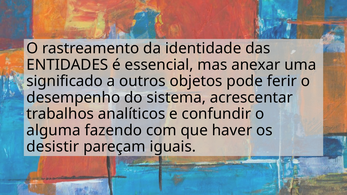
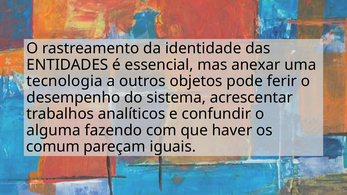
significado: significado -> tecnologia (65, 81)
desistir: desistir -> comum (53, 147)
